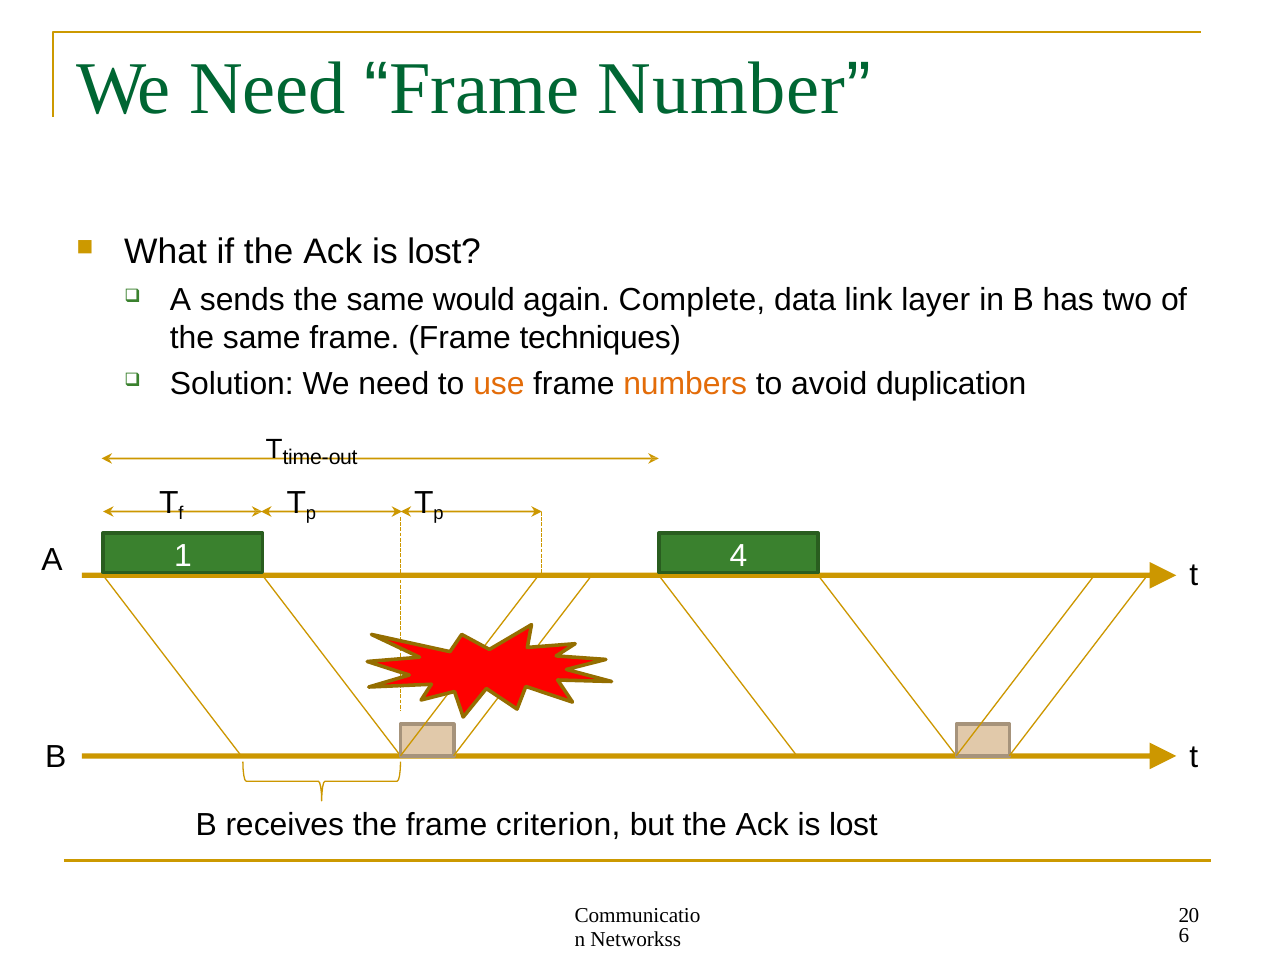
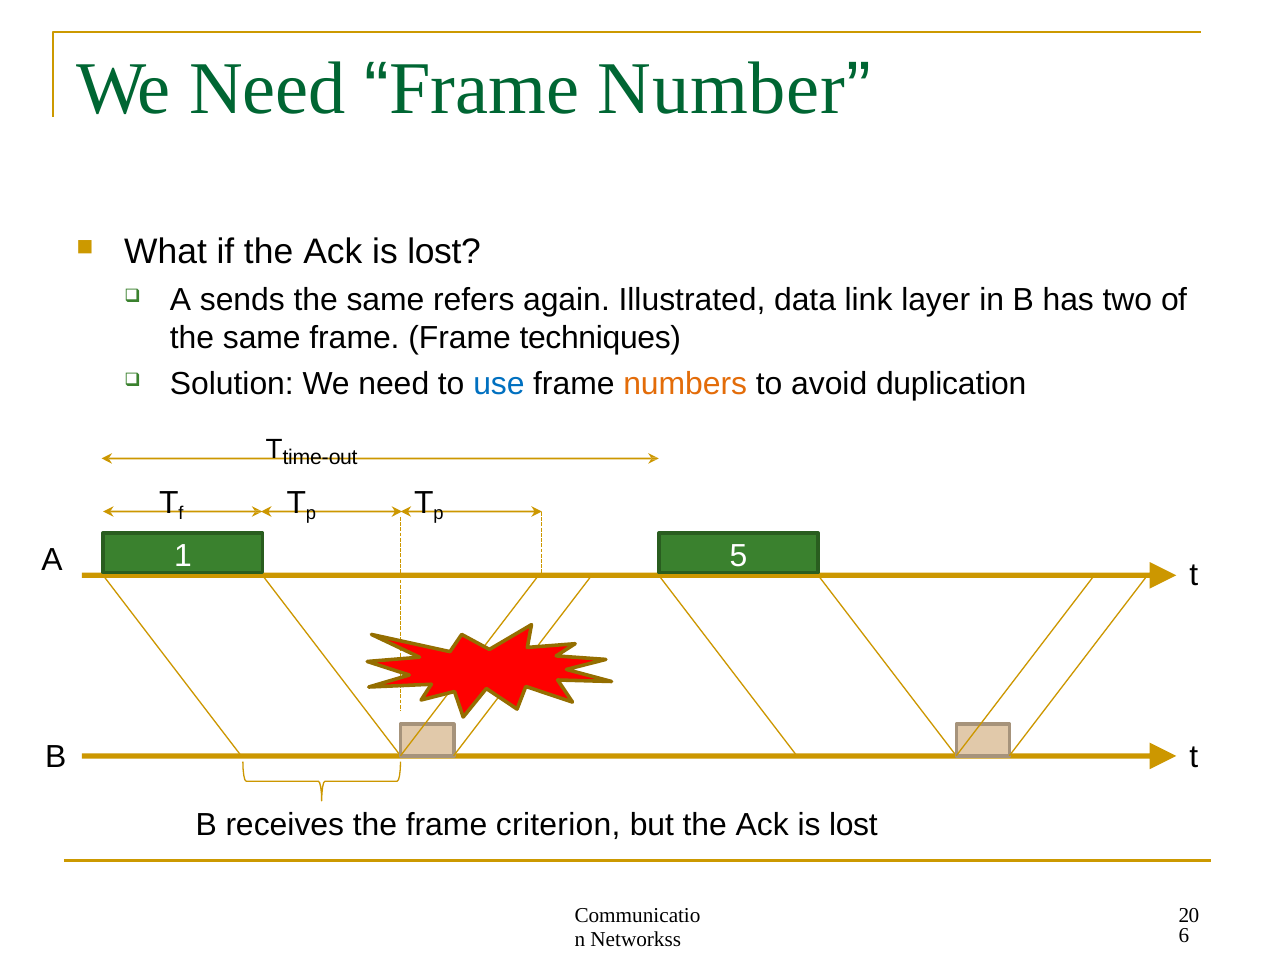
would: would -> refers (474, 300)
Complete: Complete -> Illustrated (692, 300)
use colour: orange -> blue (499, 384)
4: 4 -> 5 (739, 556)
